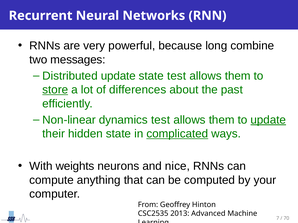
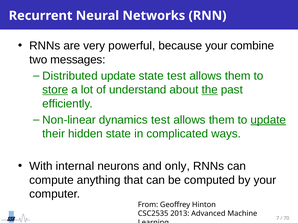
because long: long -> your (216, 46)
differences: differences -> understand (138, 90)
the underline: none -> present (210, 90)
complicated underline: present -> none (177, 134)
weights: weights -> internal (75, 166)
nice: nice -> only (177, 166)
